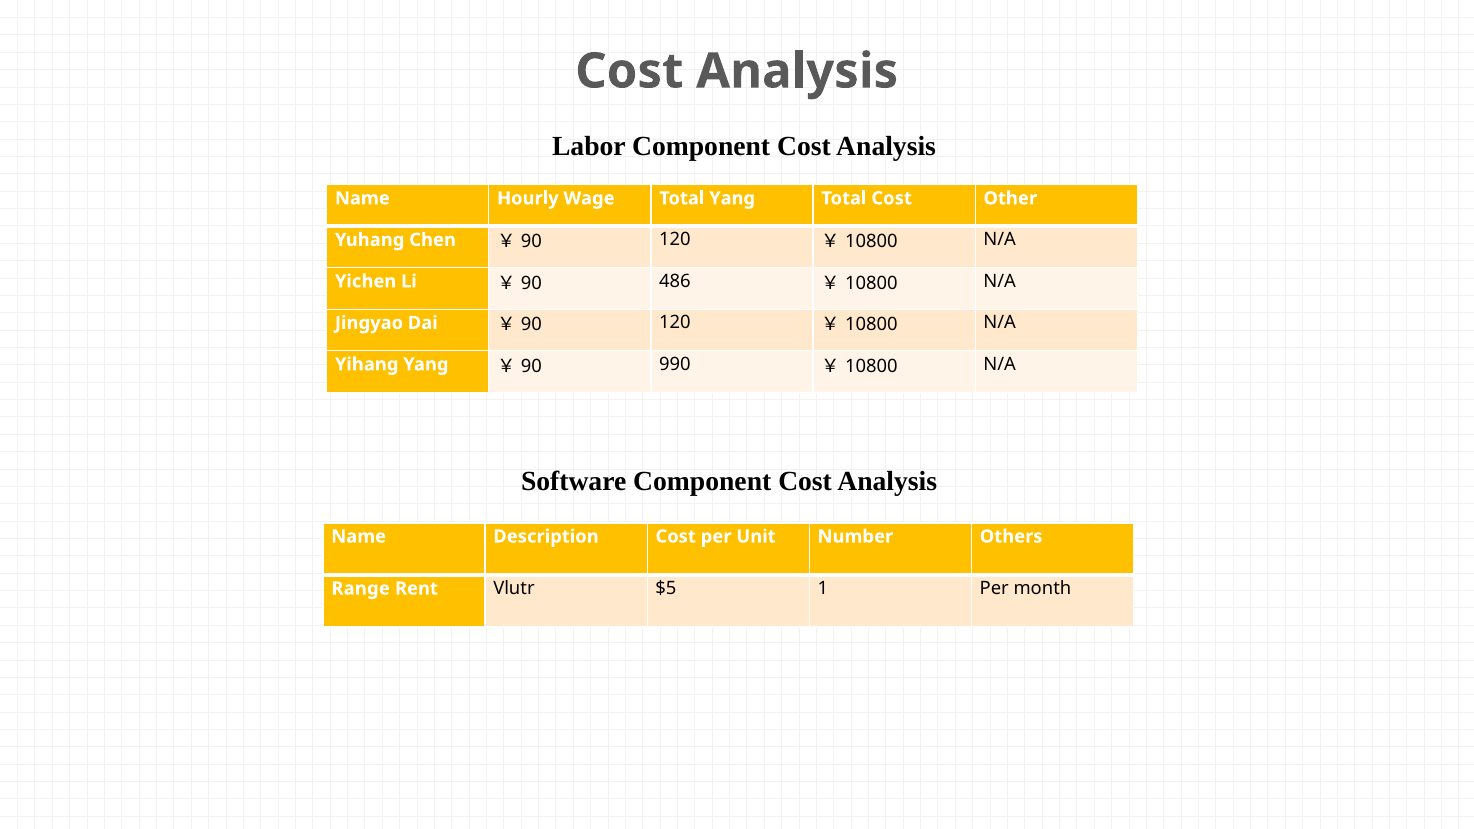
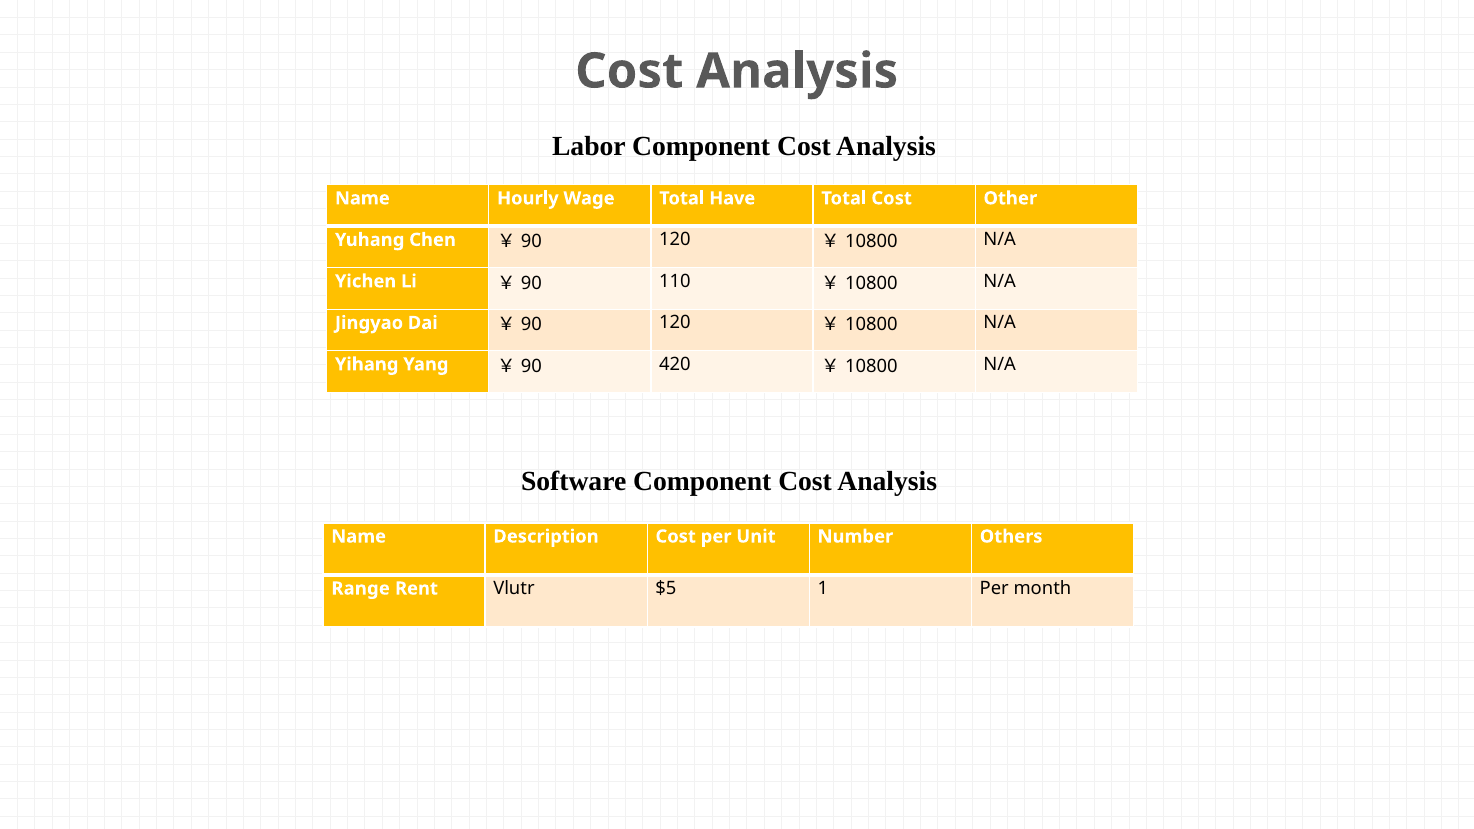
Total Yang: Yang -> Have (732, 198)
486: 486 -> 110 (675, 281)
990: 990 -> 420 (675, 364)
